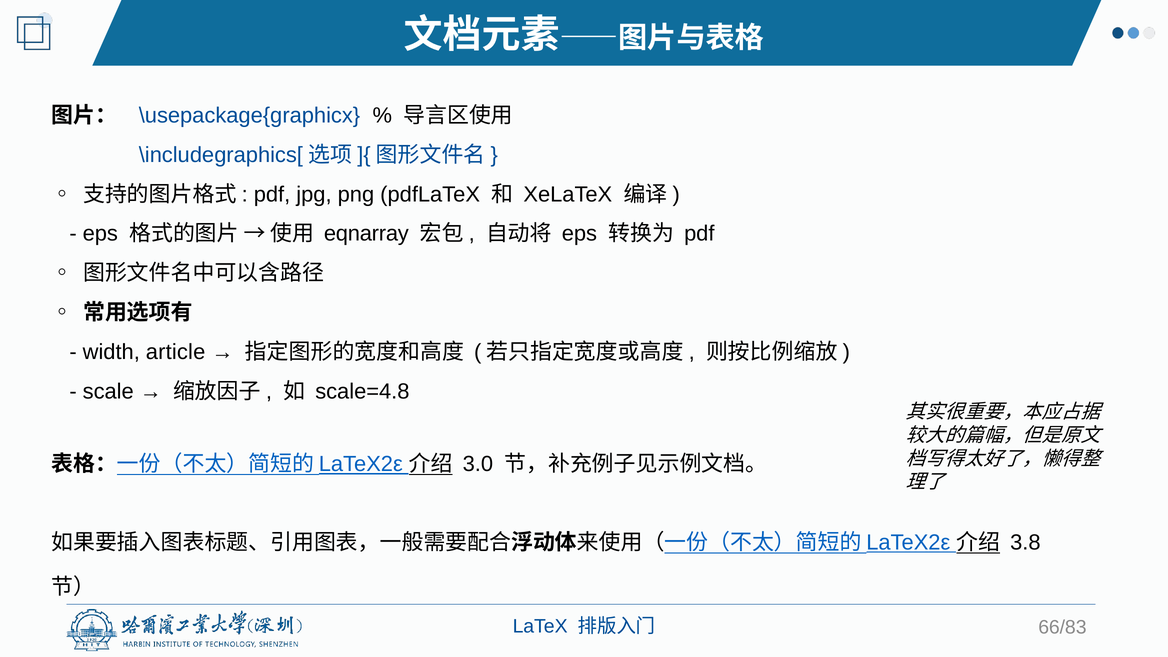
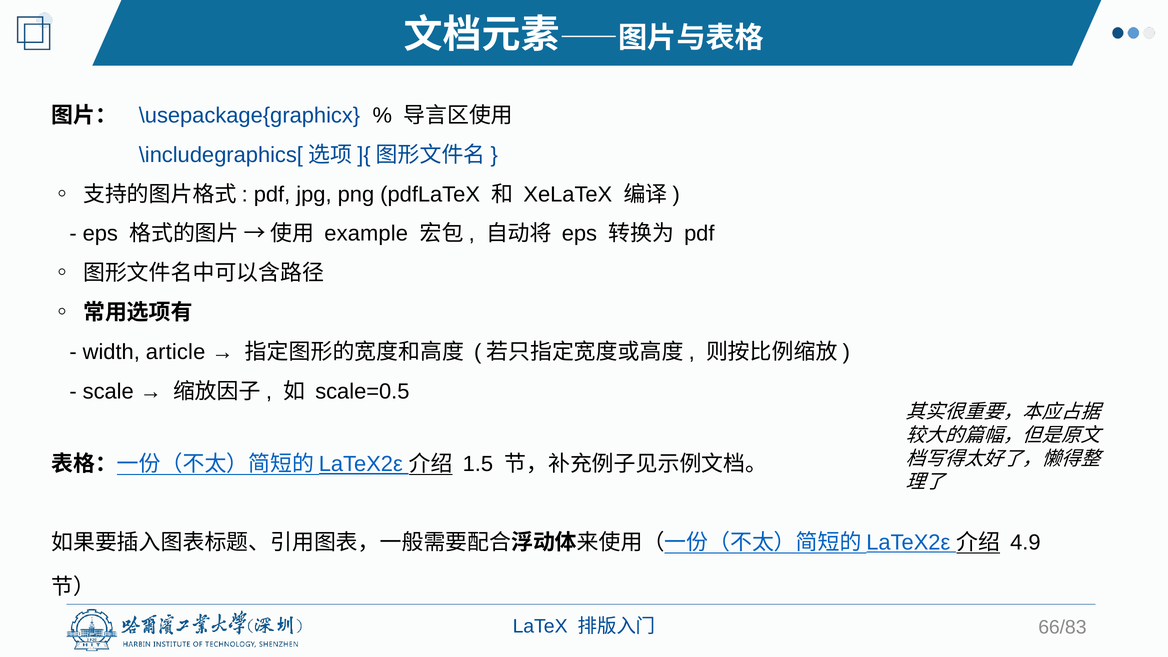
eqnarray: eqnarray -> example (366, 234)
scale=4.8: scale=4.8 -> scale=0.5 (362, 391)
3.0: 3.0 -> 1.5 (478, 464)
3.8: 3.8 -> 4.9 (1025, 542)
